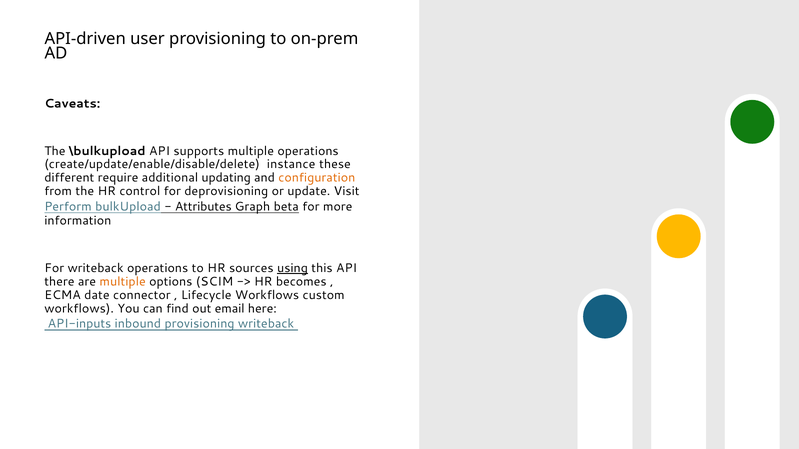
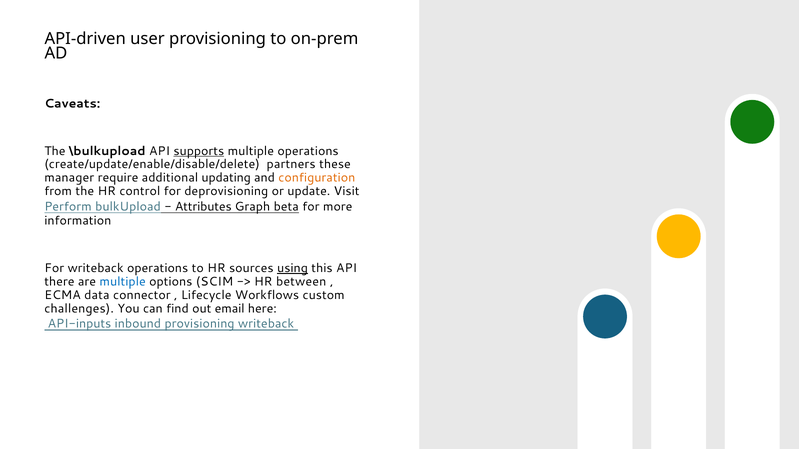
supports underline: none -> present (199, 151)
instance: instance -> partners (291, 165)
different: different -> manager (69, 178)
multiple colour: orange -> blue (123, 282)
becomes: becomes -> between (301, 282)
date: date -> data (97, 295)
workflows: workflows -> challenges (79, 309)
